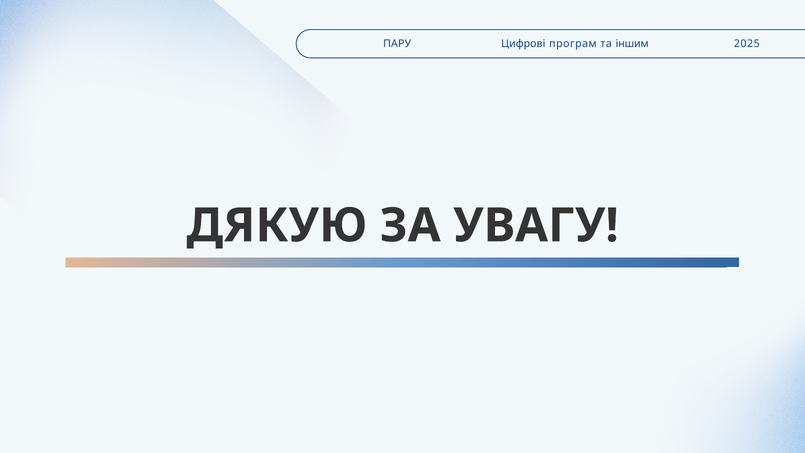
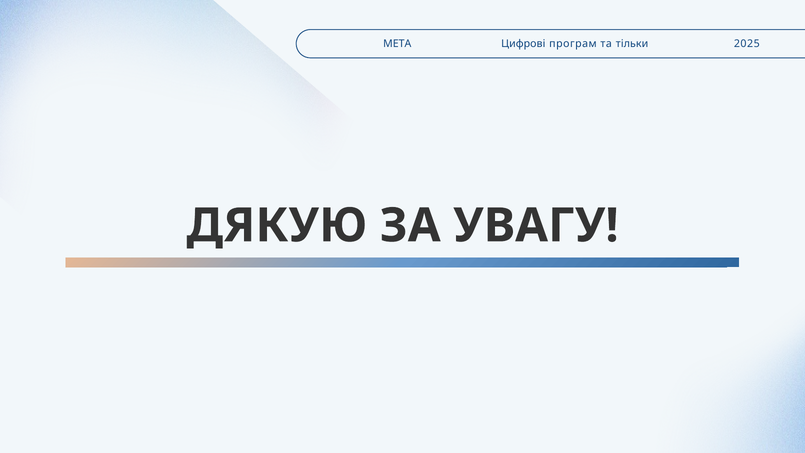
ПАРУ: ПАРУ -> МЕТА (397, 44)
іншим: іншим -> тільки (632, 44)
